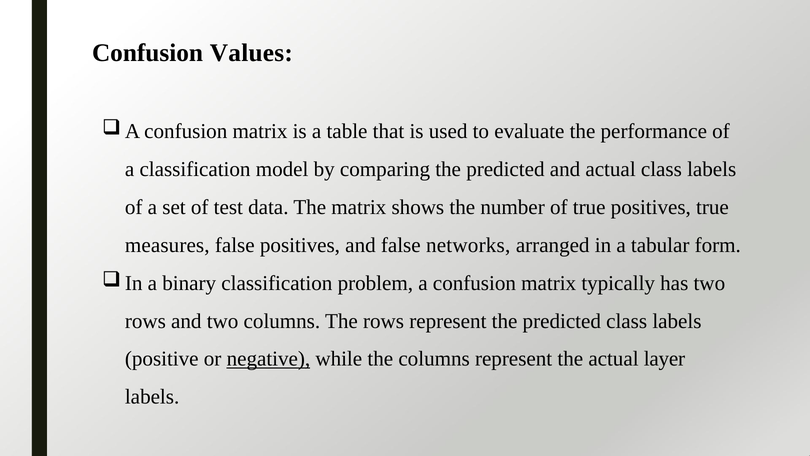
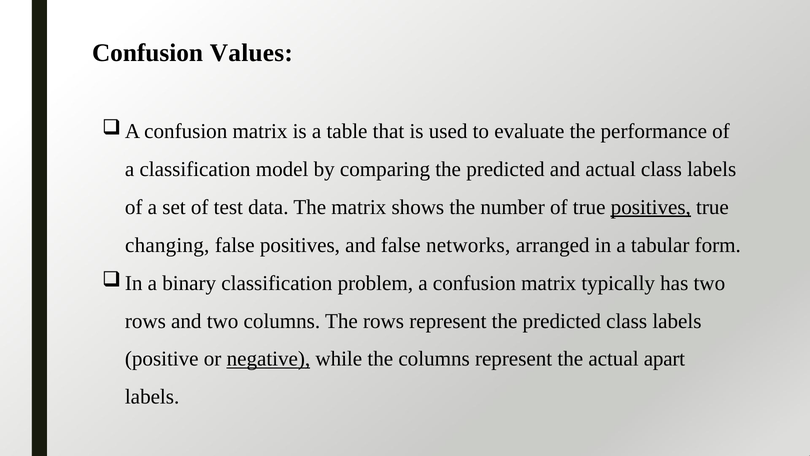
positives underline: none -> present (651, 207)
measures: measures -> changing (167, 245)
layer: layer -> apart (664, 359)
